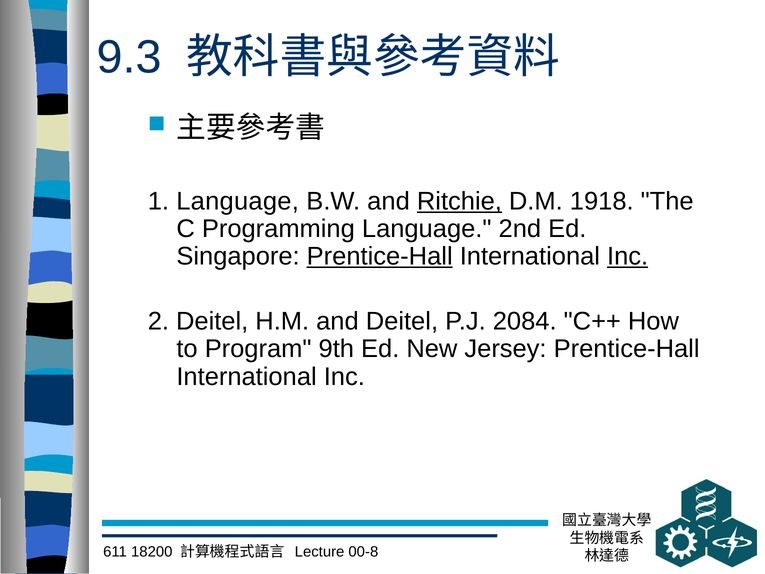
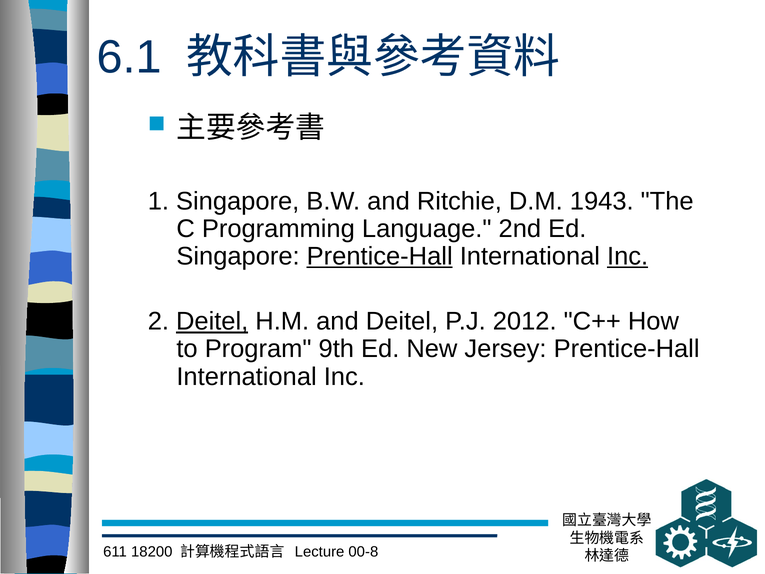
9.3: 9.3 -> 6.1 (129, 57)
1 Language: Language -> Singapore (238, 201)
Ritchie underline: present -> none (459, 201)
1918: 1918 -> 1943 (602, 201)
Deitel underline: none -> present (212, 321)
2084: 2084 -> 2012 (525, 321)
